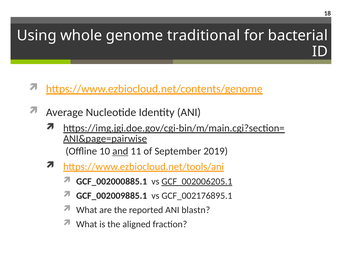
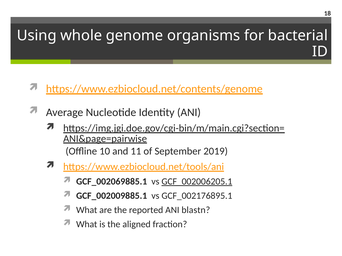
traditional: traditional -> organisms (204, 36)
and underline: present -> none (120, 152)
GCF_002000885.1: GCF_002000885.1 -> GCF_002069885.1 (112, 182)
